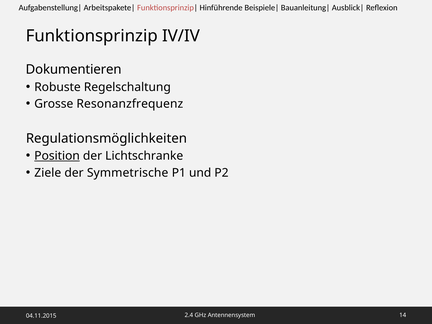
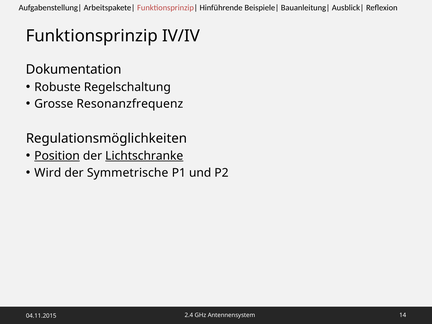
Dokumentieren: Dokumentieren -> Dokumentation (74, 70)
Lichtschranke underline: none -> present (144, 156)
Ziele: Ziele -> Wird (48, 173)
